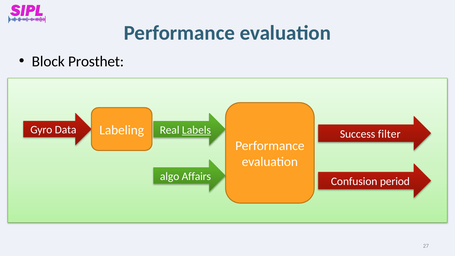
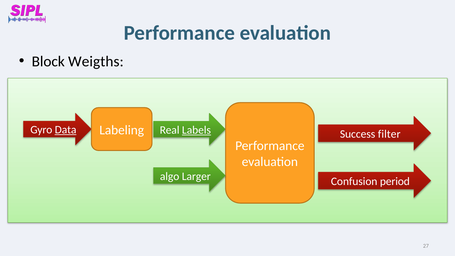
Prosthet: Prosthet -> Weigths (96, 61)
Data underline: none -> present (66, 130)
Affairs: Affairs -> Larger (196, 176)
